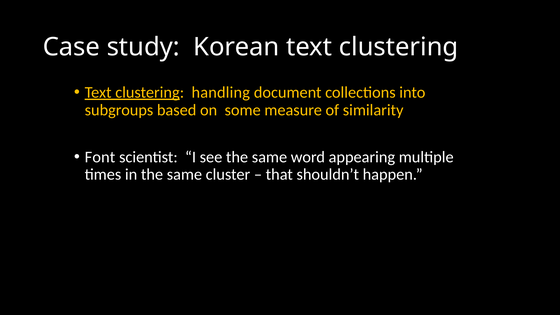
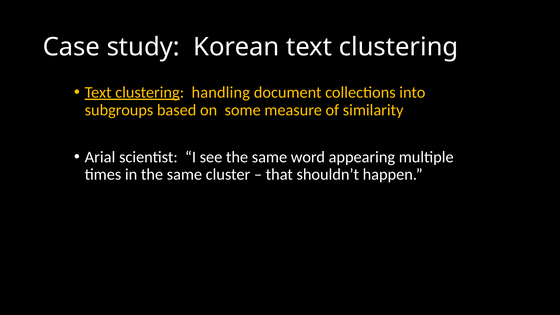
Font: Font -> Arial (100, 157)
